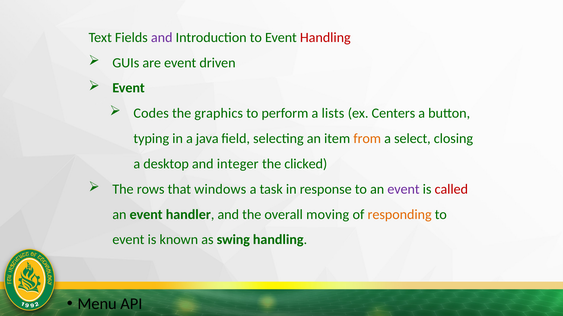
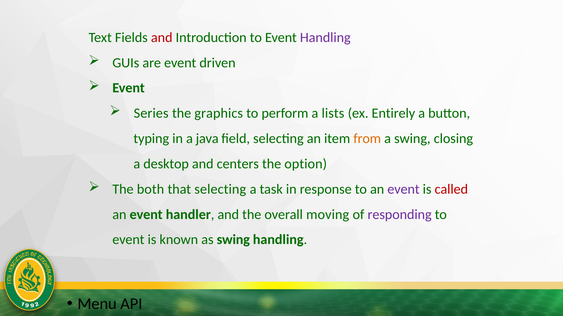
and colour: purple -> red (162, 38)
Handling colour: red -> purple (325, 38)
Codes: Codes -> Series (151, 114)
Centers: Centers -> Entirely (393, 114)
a select: select -> swing (412, 139)
integer: integer -> centers (238, 164)
clicked: clicked -> option (306, 164)
rows: rows -> both (151, 190)
that windows: windows -> selecting (220, 190)
responding colour: orange -> purple (400, 215)
